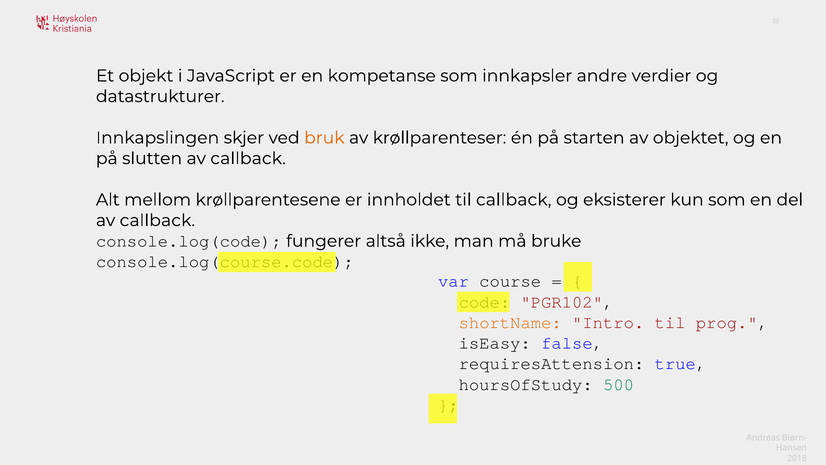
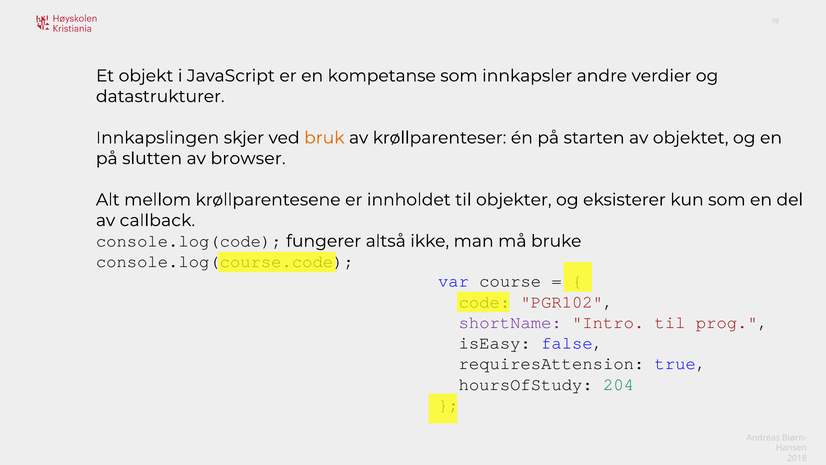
slutten av callback: callback -> browser (248, 158)
til callback: callback -> objekter (514, 200)
shortName colour: orange -> purple (510, 322)
500: 500 -> 204 (619, 384)
